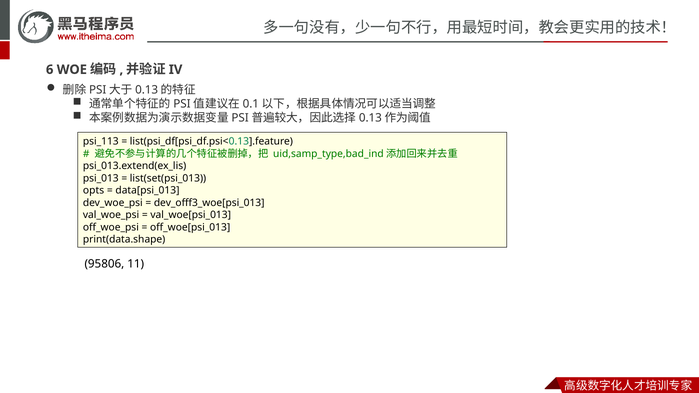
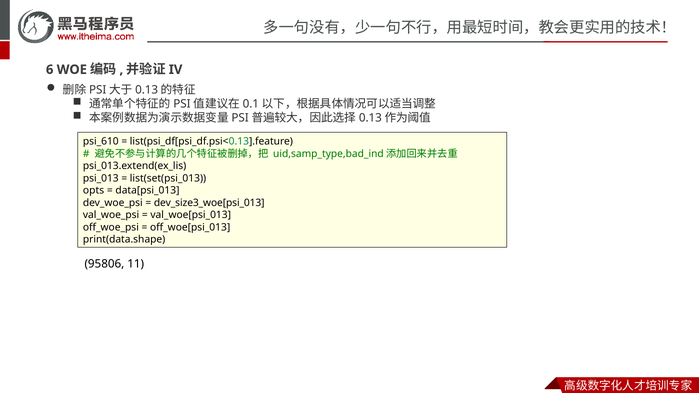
psi_113: psi_113 -> psi_610 (101, 142)
dev_offf3_woe[psi_013: dev_offf3_woe[psi_013 -> dev_size3_woe[psi_013 (209, 203)
